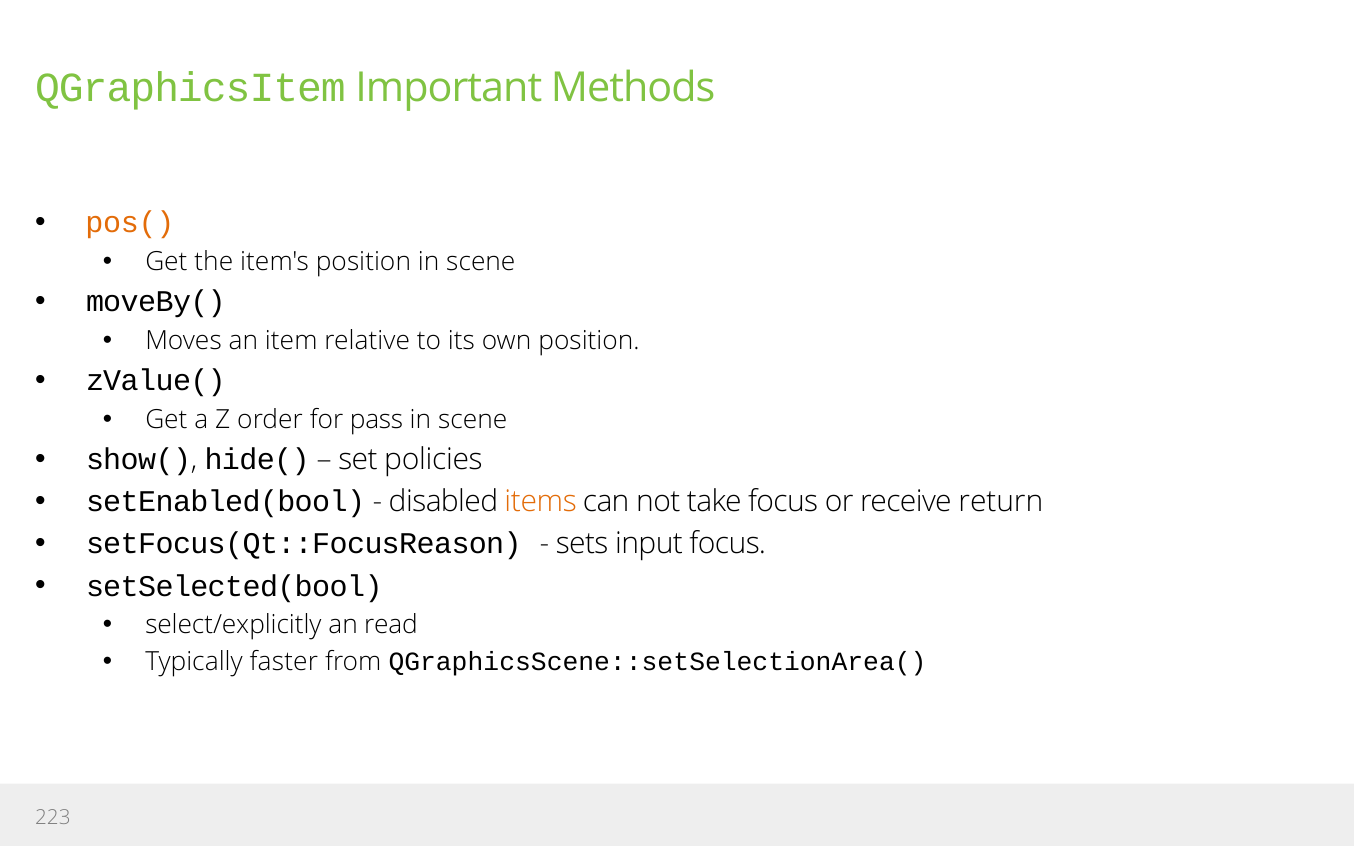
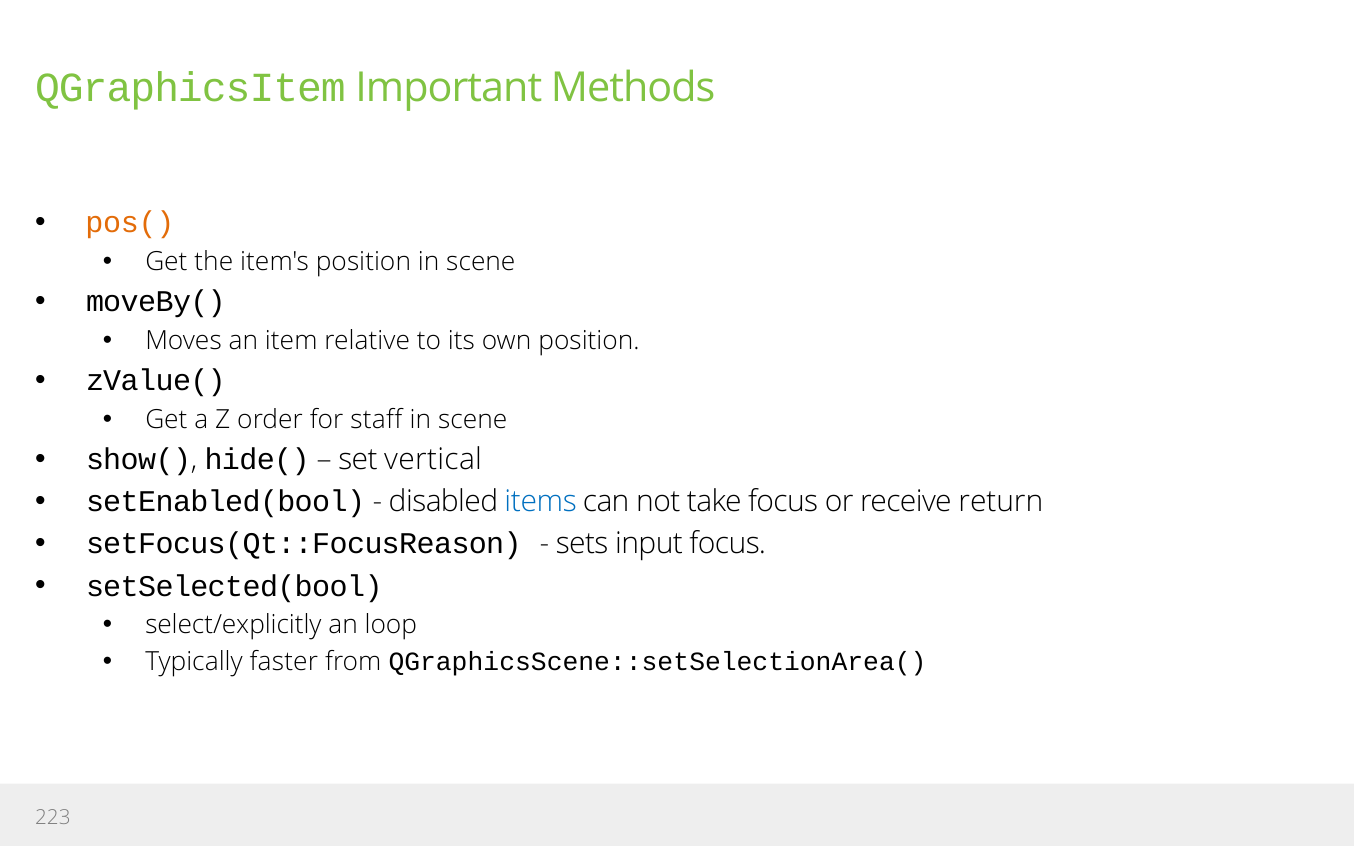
pass: pass -> staff (376, 420)
policies: policies -> vertical (433, 460)
items colour: orange -> blue (541, 502)
read: read -> loop (391, 625)
